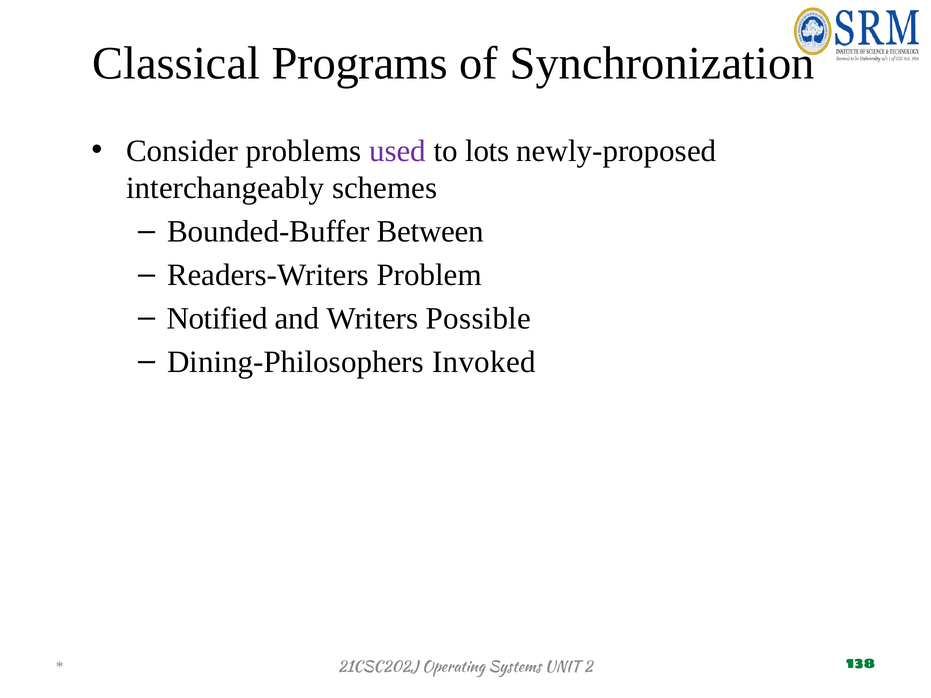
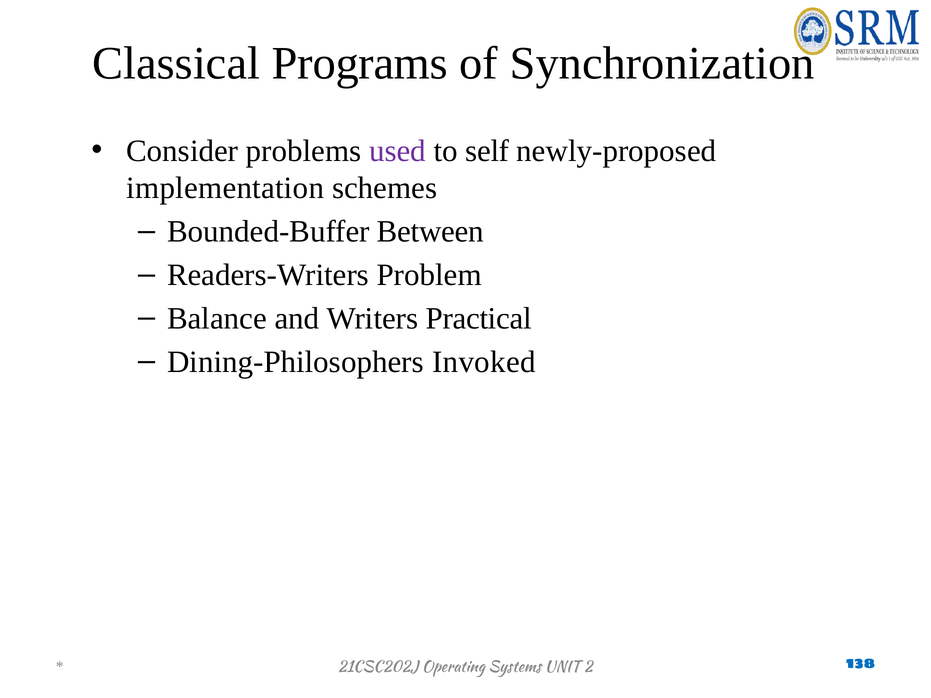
lots: lots -> self (487, 151)
interchangeably: interchangeably -> implementation (225, 188)
Notified: Notified -> Balance (217, 319)
Possible: Possible -> Practical (479, 319)
138 colour: green -> blue (861, 663)
